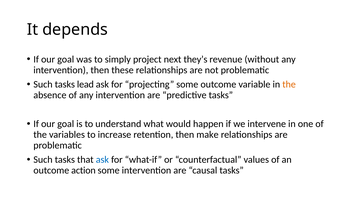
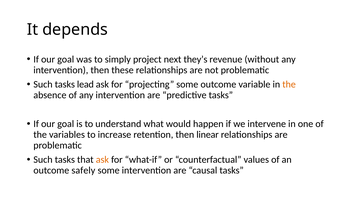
make: make -> linear (208, 135)
ask colour: blue -> orange (102, 160)
action: action -> safely (83, 170)
